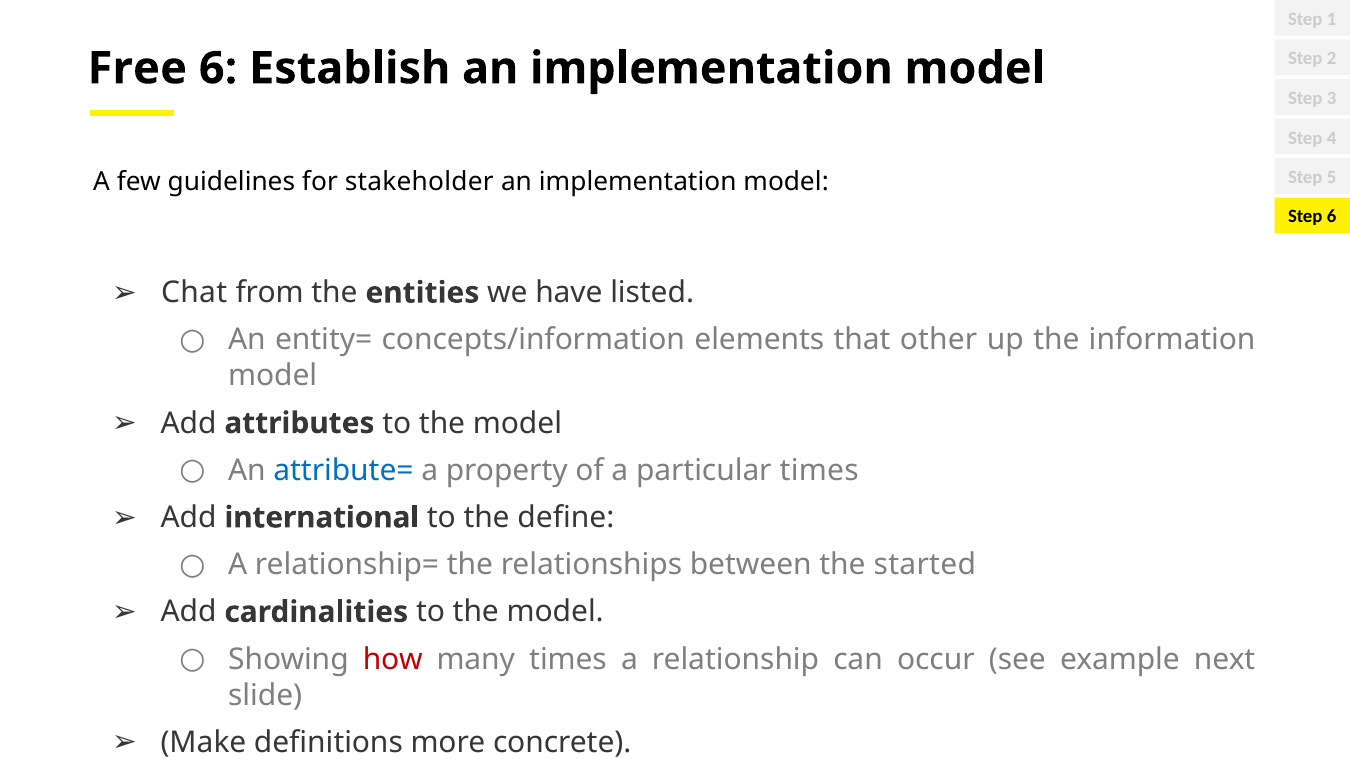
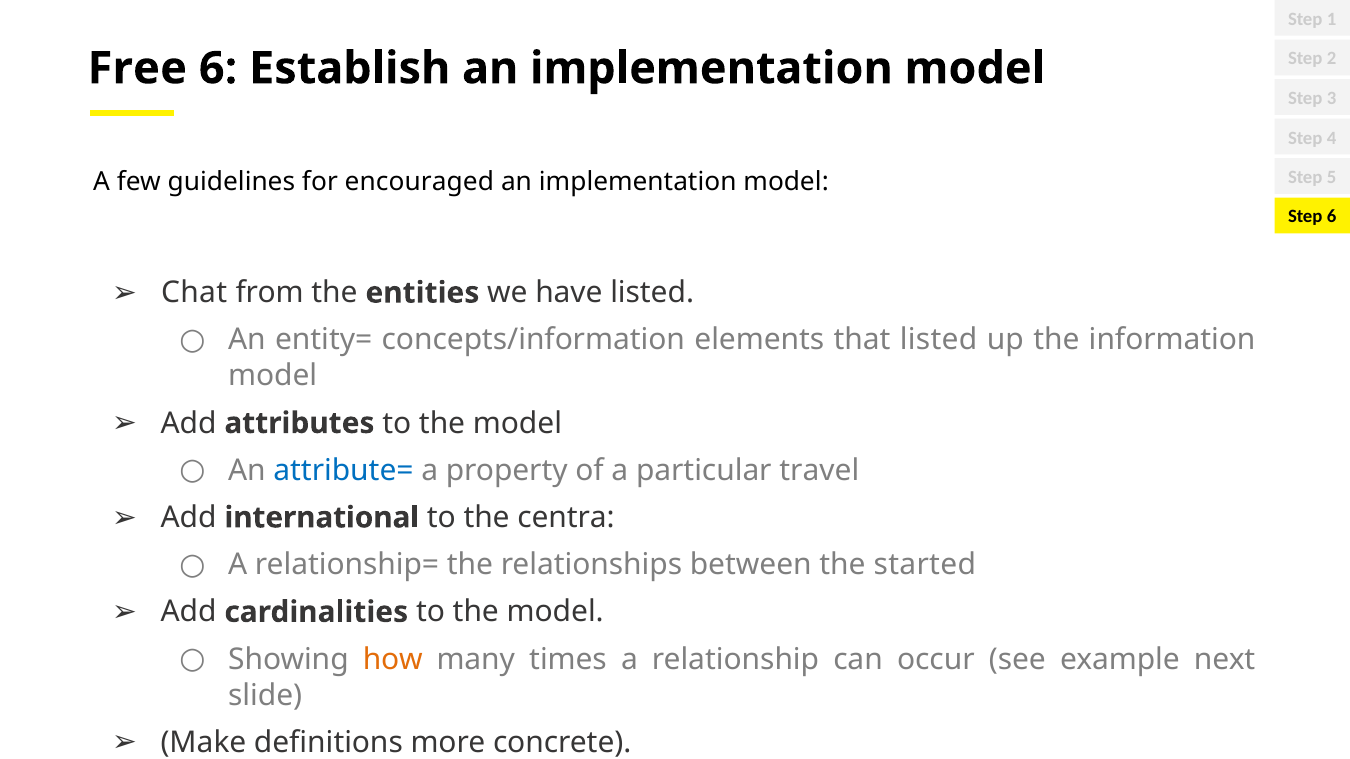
stakeholder: stakeholder -> encouraged (419, 182)
that other: other -> listed (939, 340)
particular times: times -> travel (819, 471)
define: define -> centra (566, 518)
how colour: red -> orange (393, 660)
